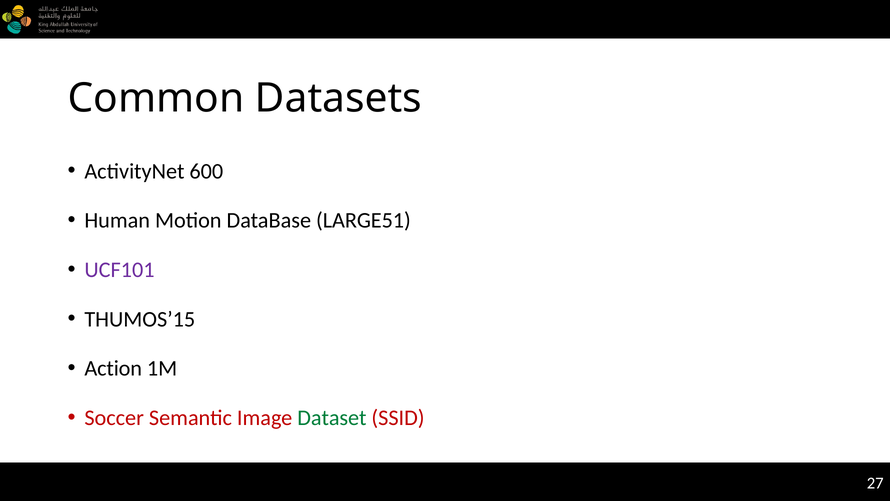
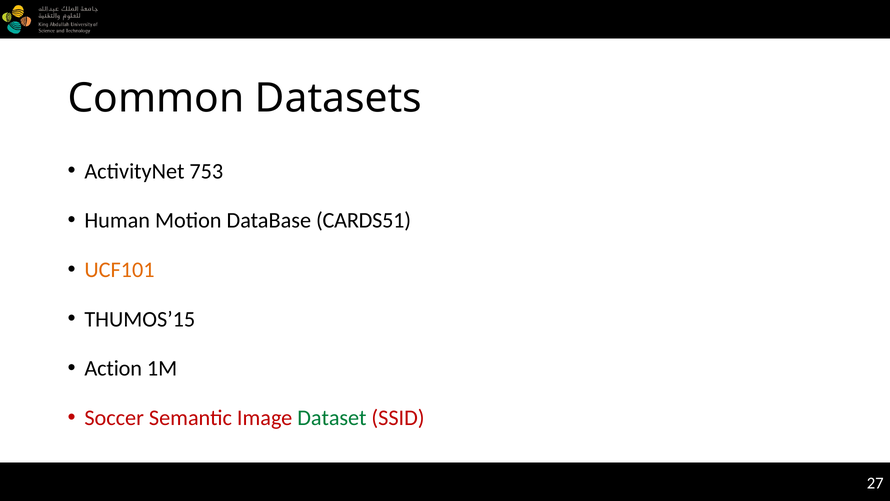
600: 600 -> 753 (206, 171)
LARGE51: LARGE51 -> CARDS51 (364, 220)
UCF101 colour: purple -> orange (119, 270)
